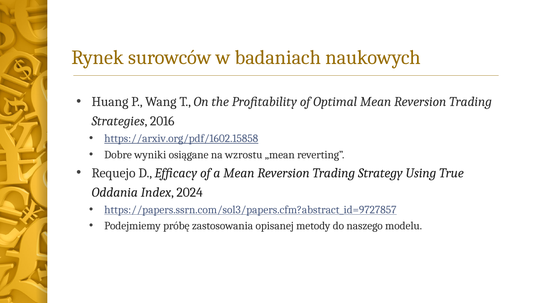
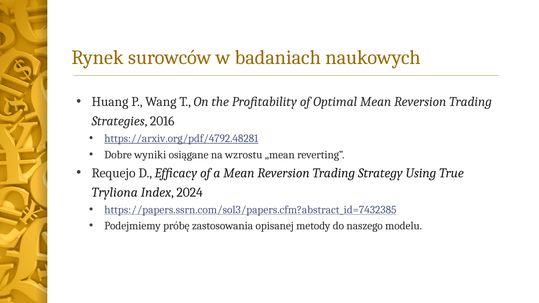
https://arxiv.org/pdf/1602.15858: https://arxiv.org/pdf/1602.15858 -> https://arxiv.org/pdf/4792.48281 (181, 139)
Oddania: Oddania -> Tryliona (115, 192)
https://papers.ssrn.com/sol3/papers.cfm?abstract_id=9727857: https://papers.ssrn.com/sol3/papers.cfm?abstract_id=9727857 -> https://papers.ssrn.com/sol3/papers.cfm?abstract_id=7432385 (250, 210)
